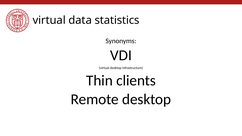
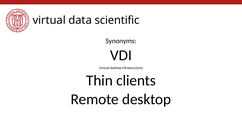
statistics: statistics -> scientific (117, 20)
